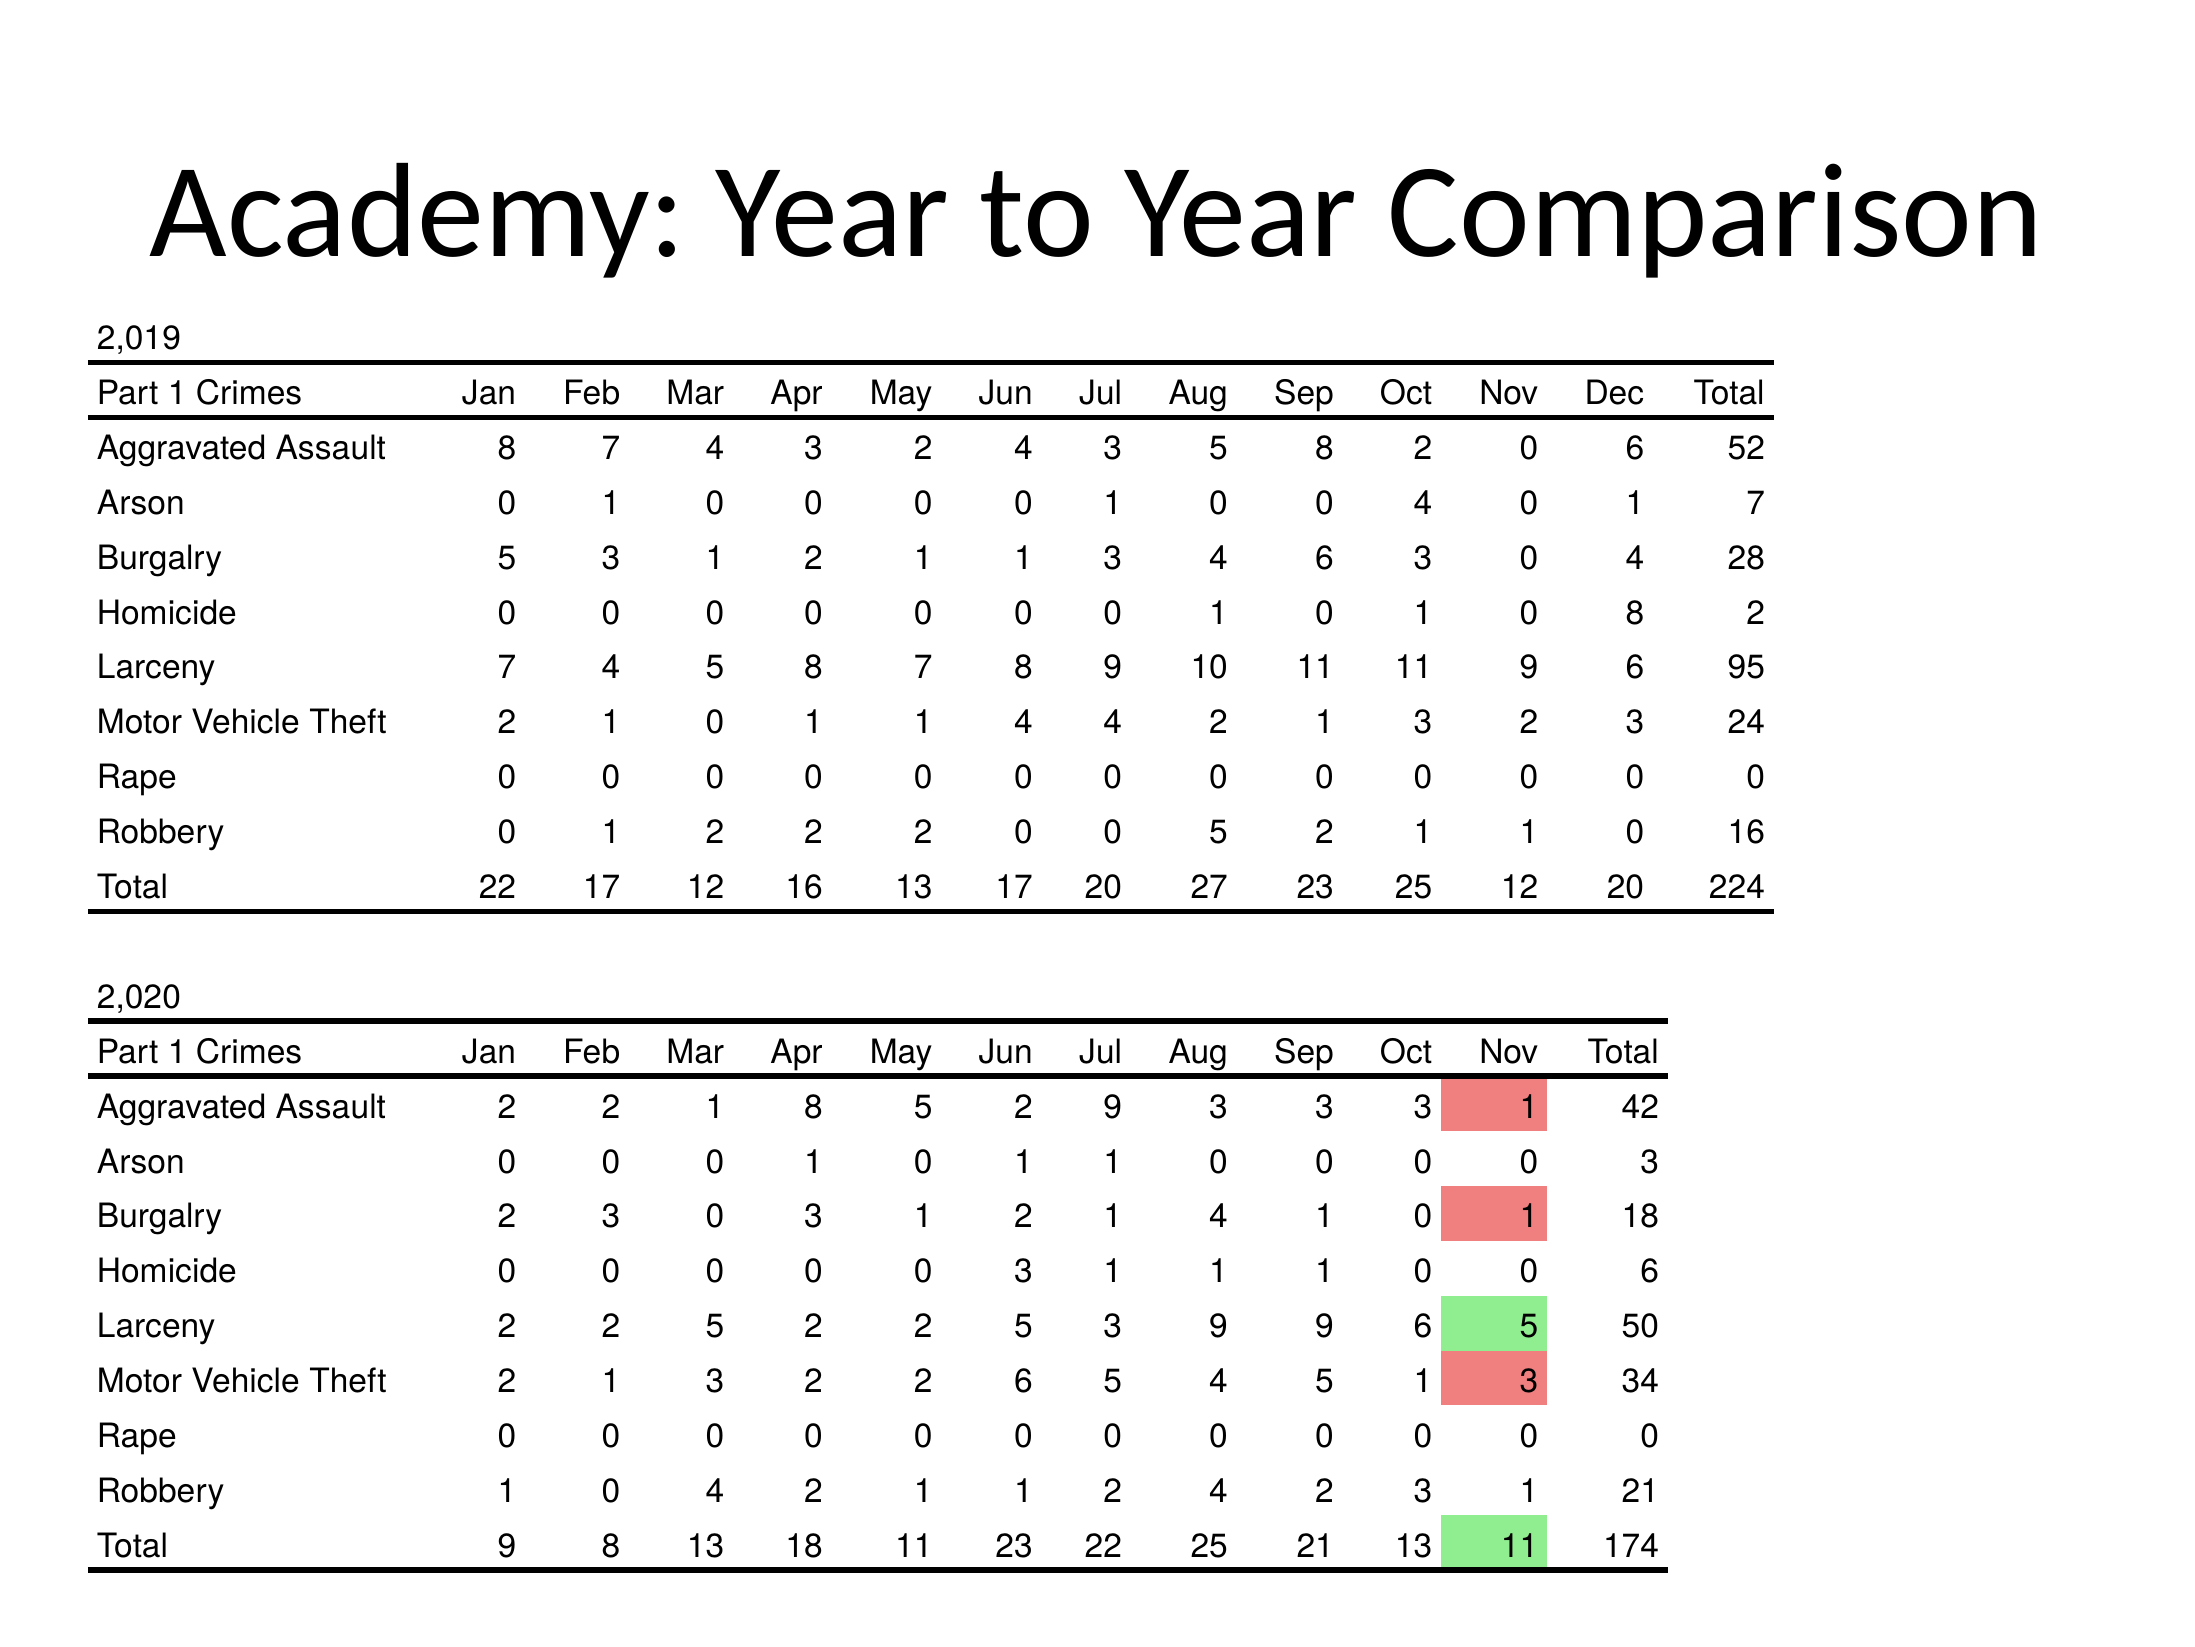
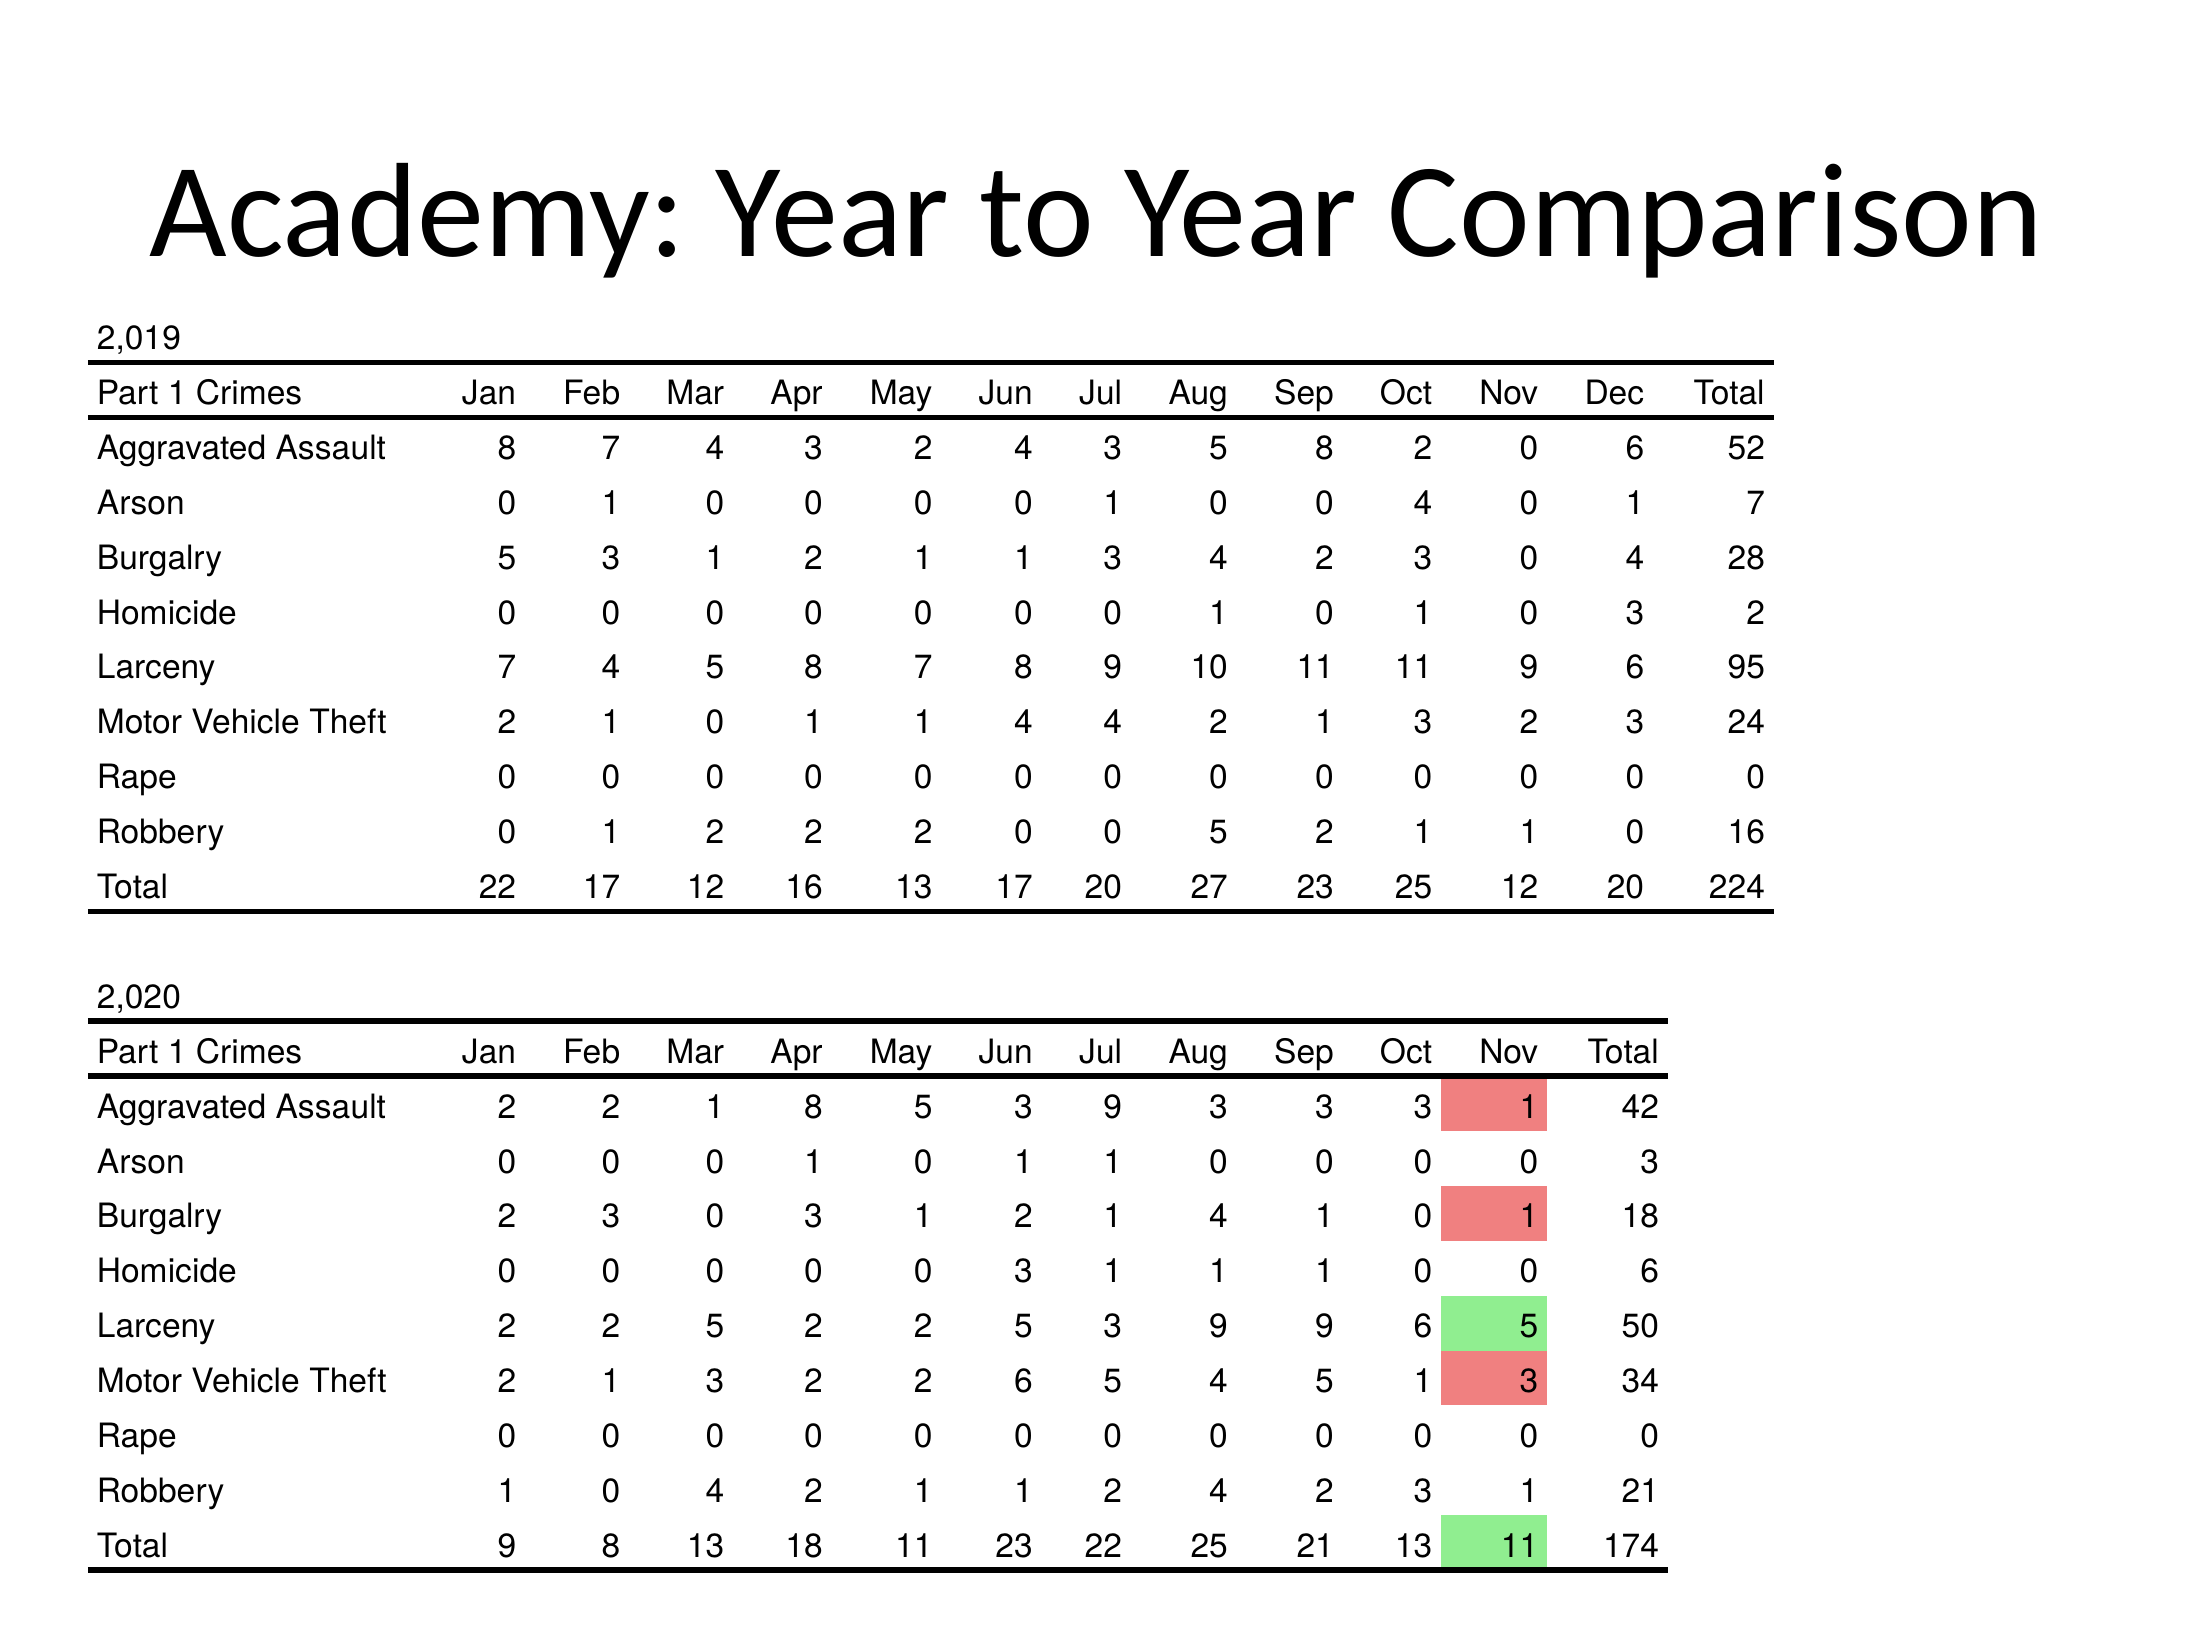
3 4 6: 6 -> 2 (1325, 558)
1 0 8: 8 -> 3 (1635, 613)
8 5 2: 2 -> 3 (1023, 1107)
